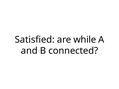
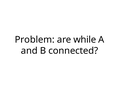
Satisfied: Satisfied -> Problem (35, 40)
